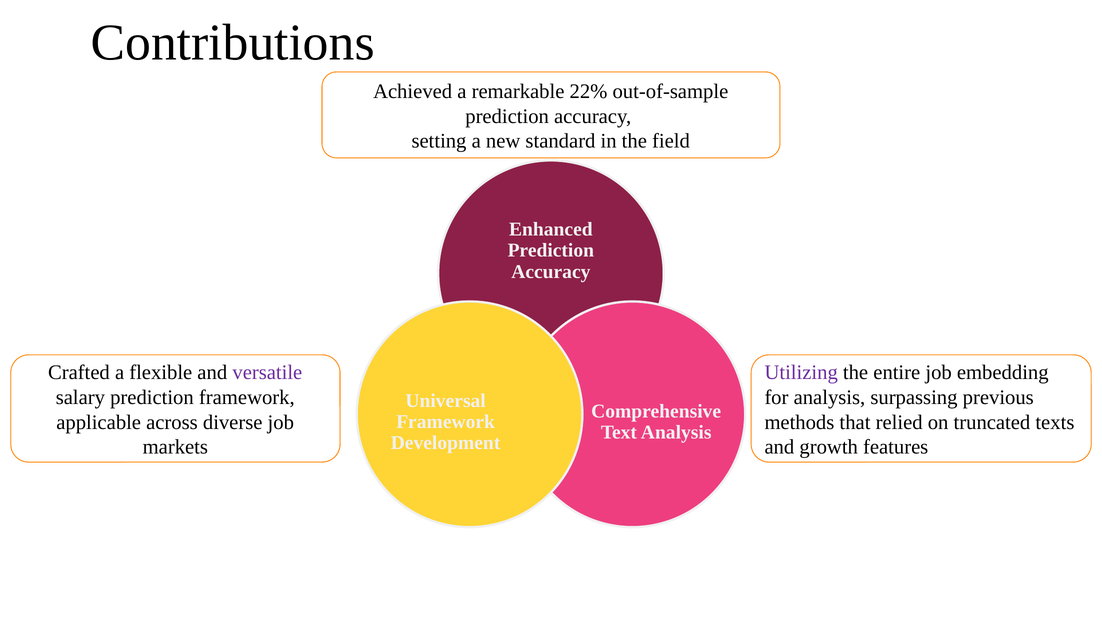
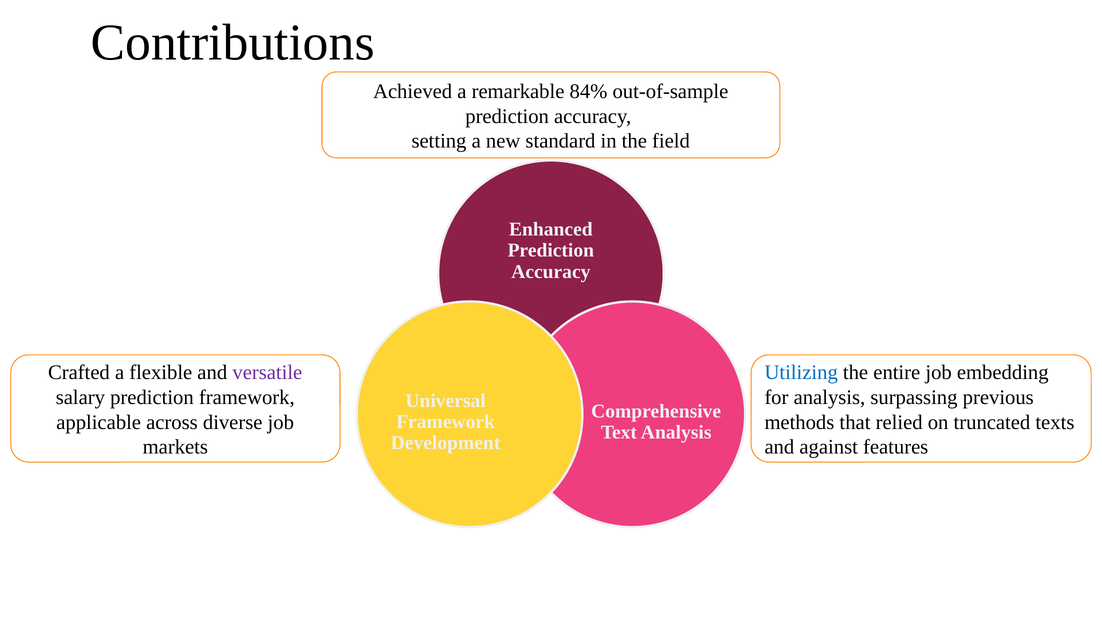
22%: 22% -> 84% (589, 92)
Utilizing colour: purple -> blue (801, 373)
growth: growth -> against (829, 447)
